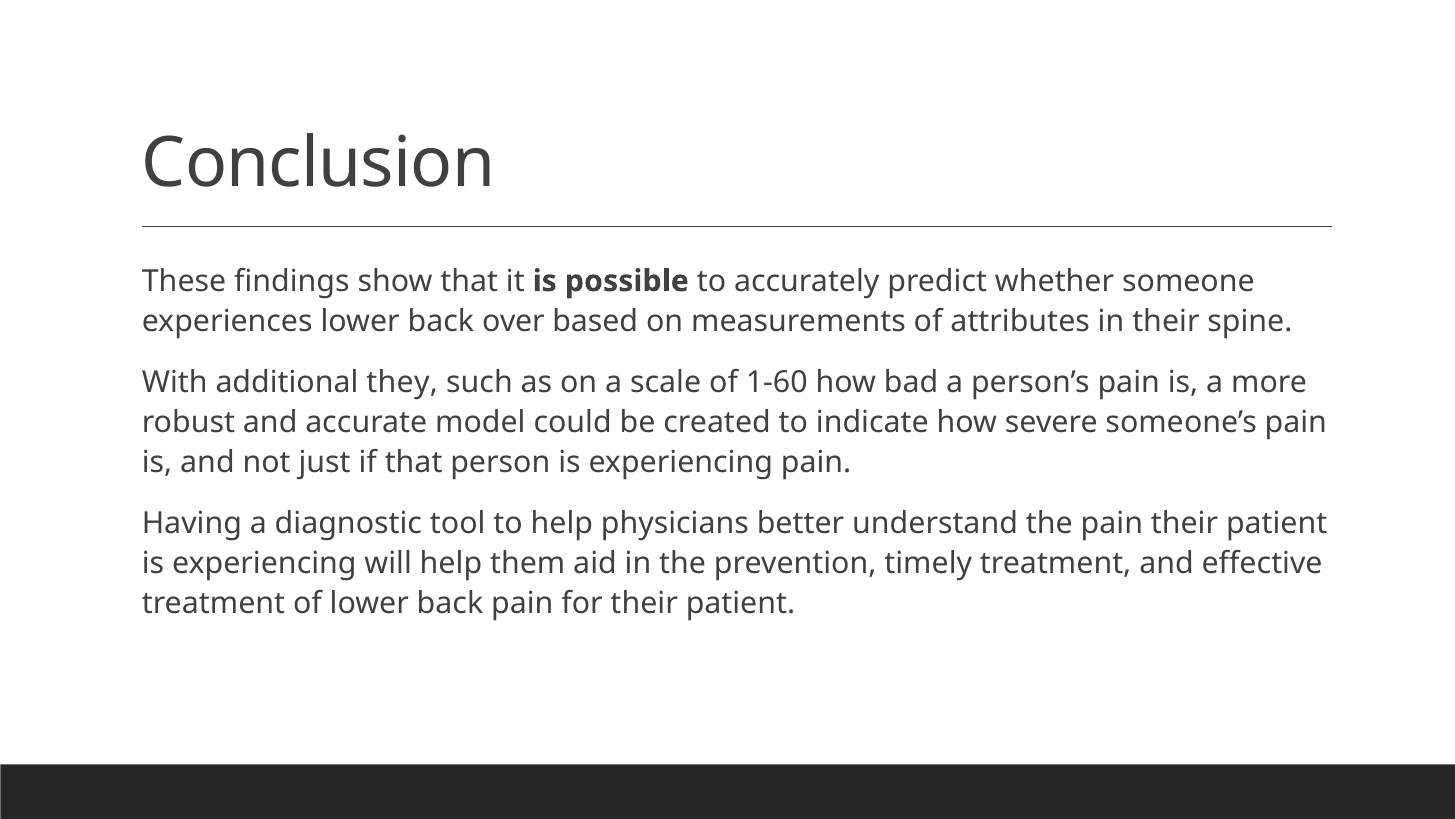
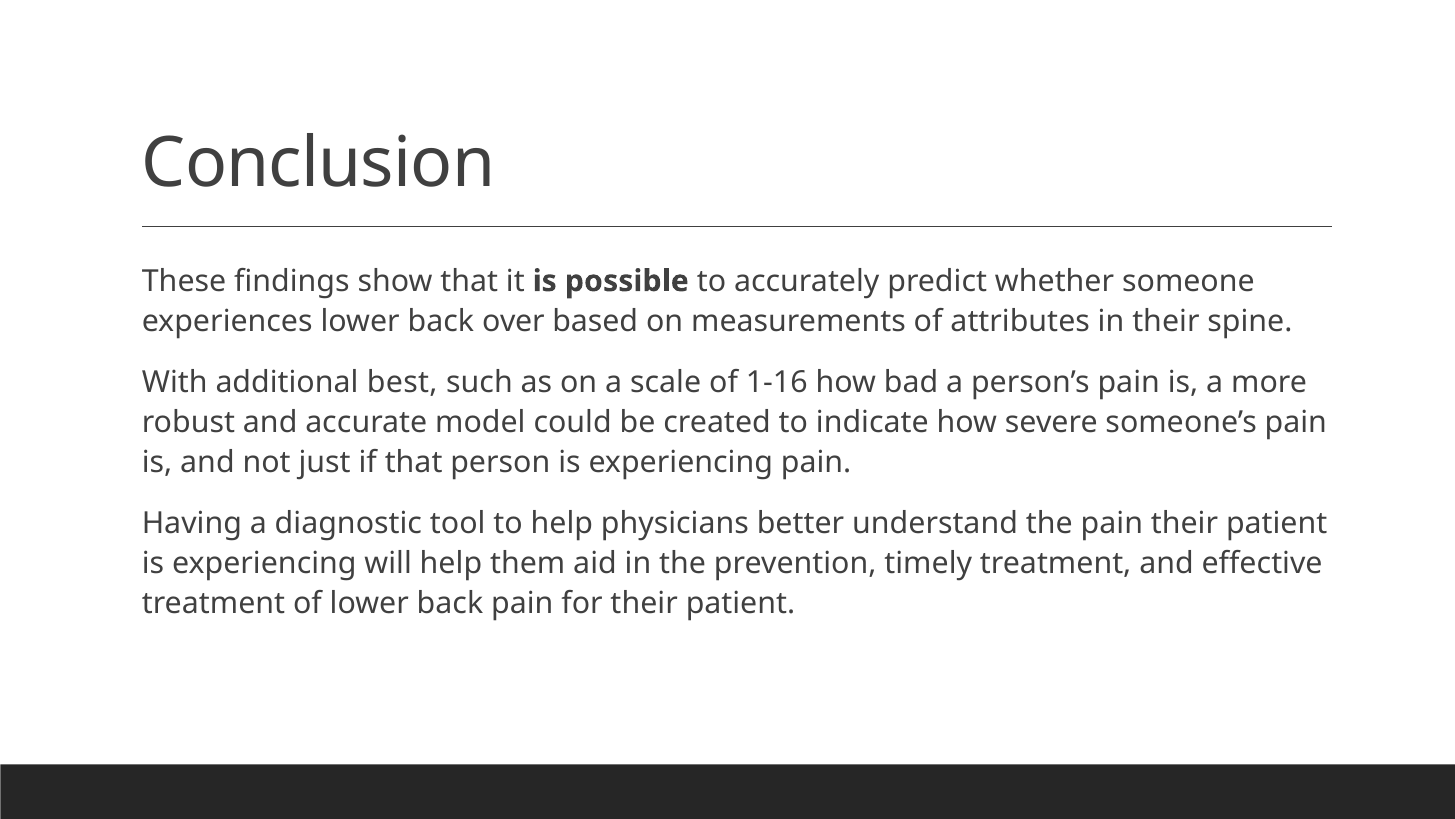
they: they -> best (402, 382)
1-60: 1-60 -> 1-16 (777, 382)
